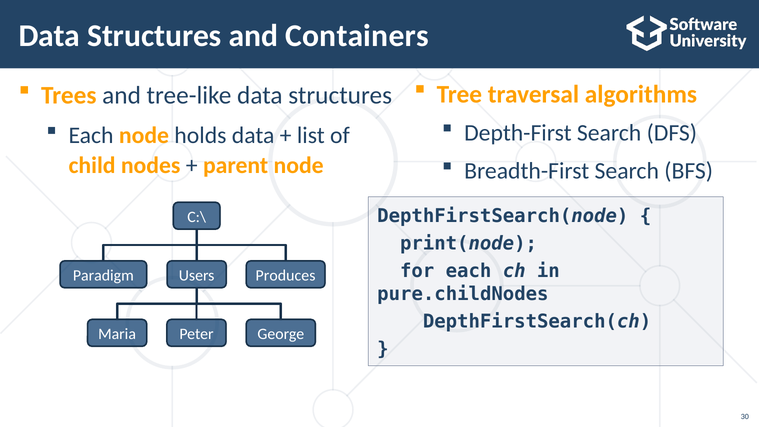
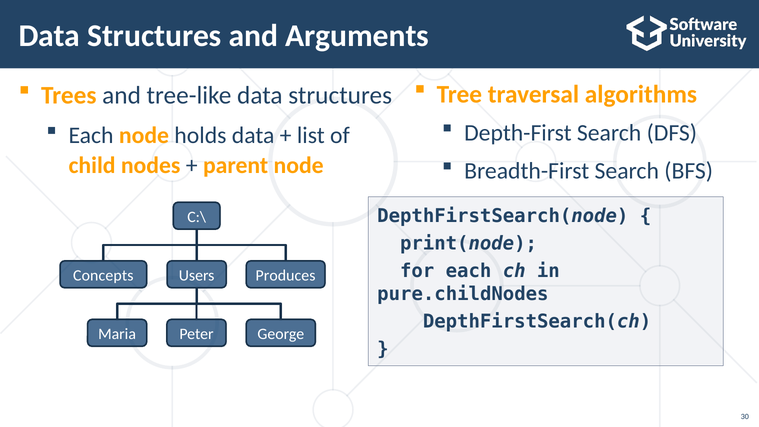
Containers: Containers -> Arguments (357, 36)
Paradigm: Paradigm -> Concepts (103, 276)
